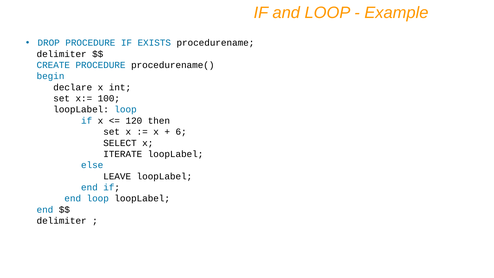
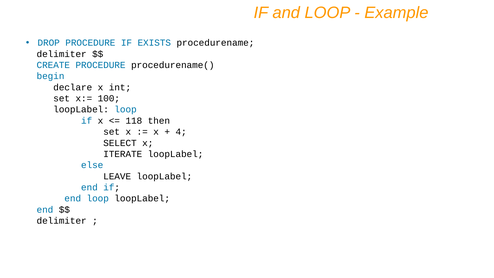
120: 120 -> 118 (134, 121)
6: 6 -> 4 (181, 132)
